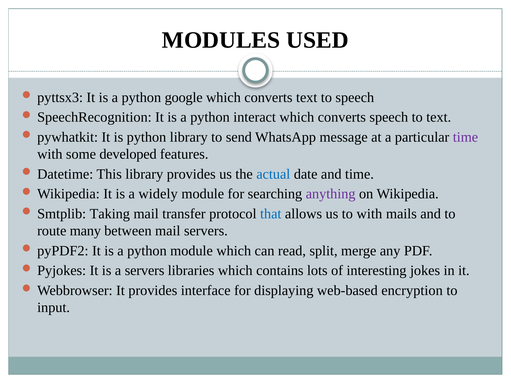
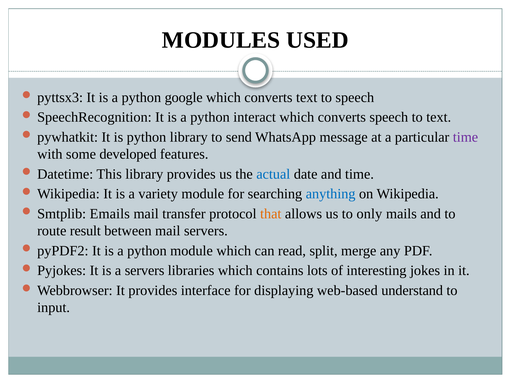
widely: widely -> variety (158, 194)
anything colour: purple -> blue (331, 194)
Taking: Taking -> Emails (110, 214)
that colour: blue -> orange (271, 214)
to with: with -> only (369, 214)
many: many -> result (85, 231)
encryption: encryption -> understand (412, 291)
